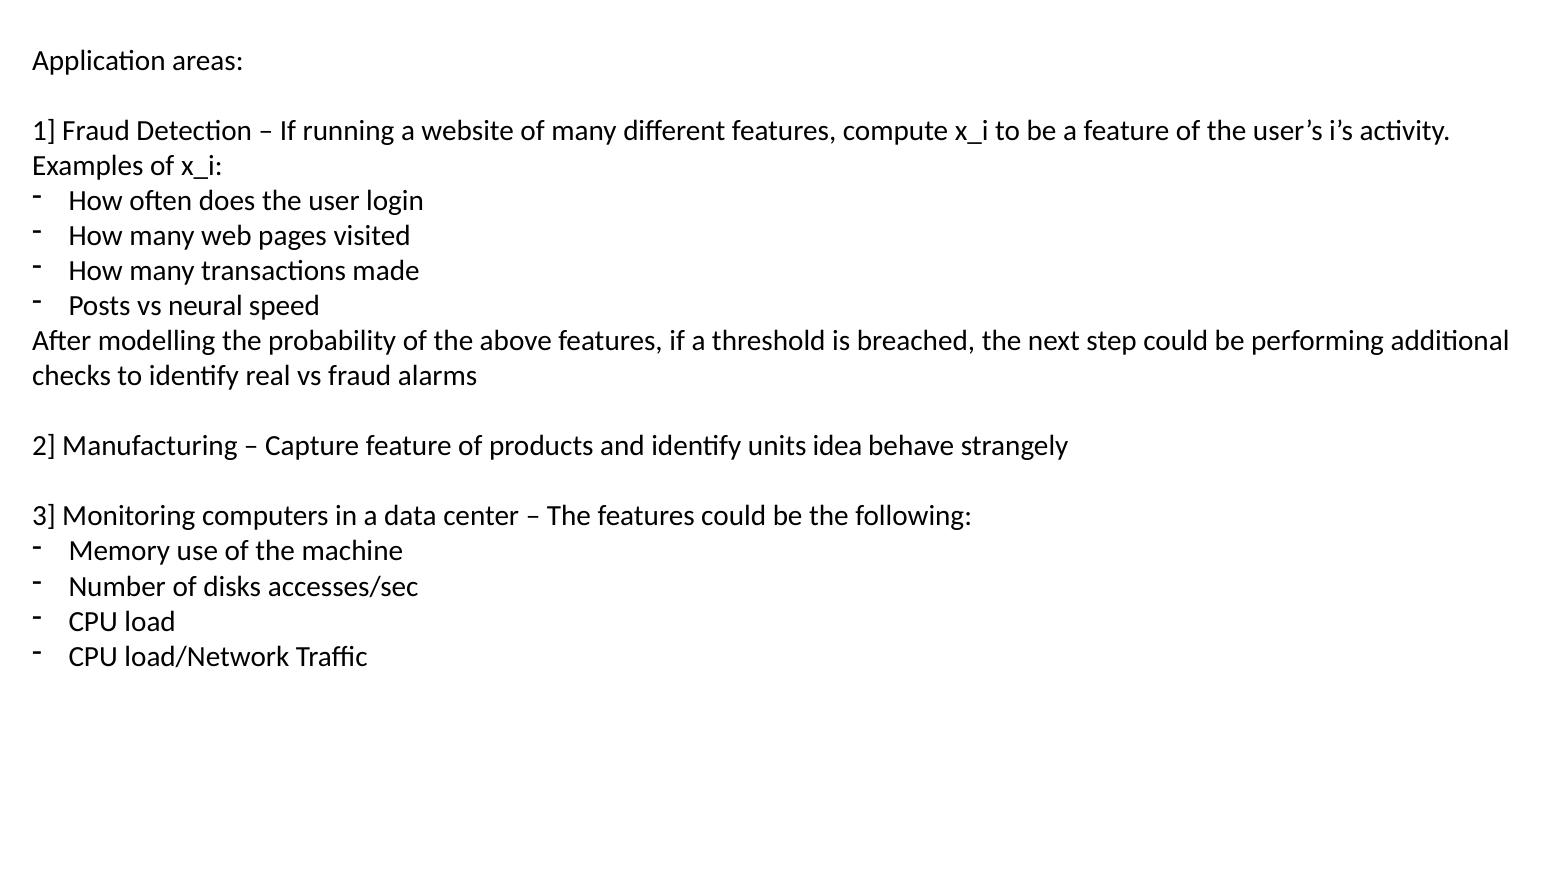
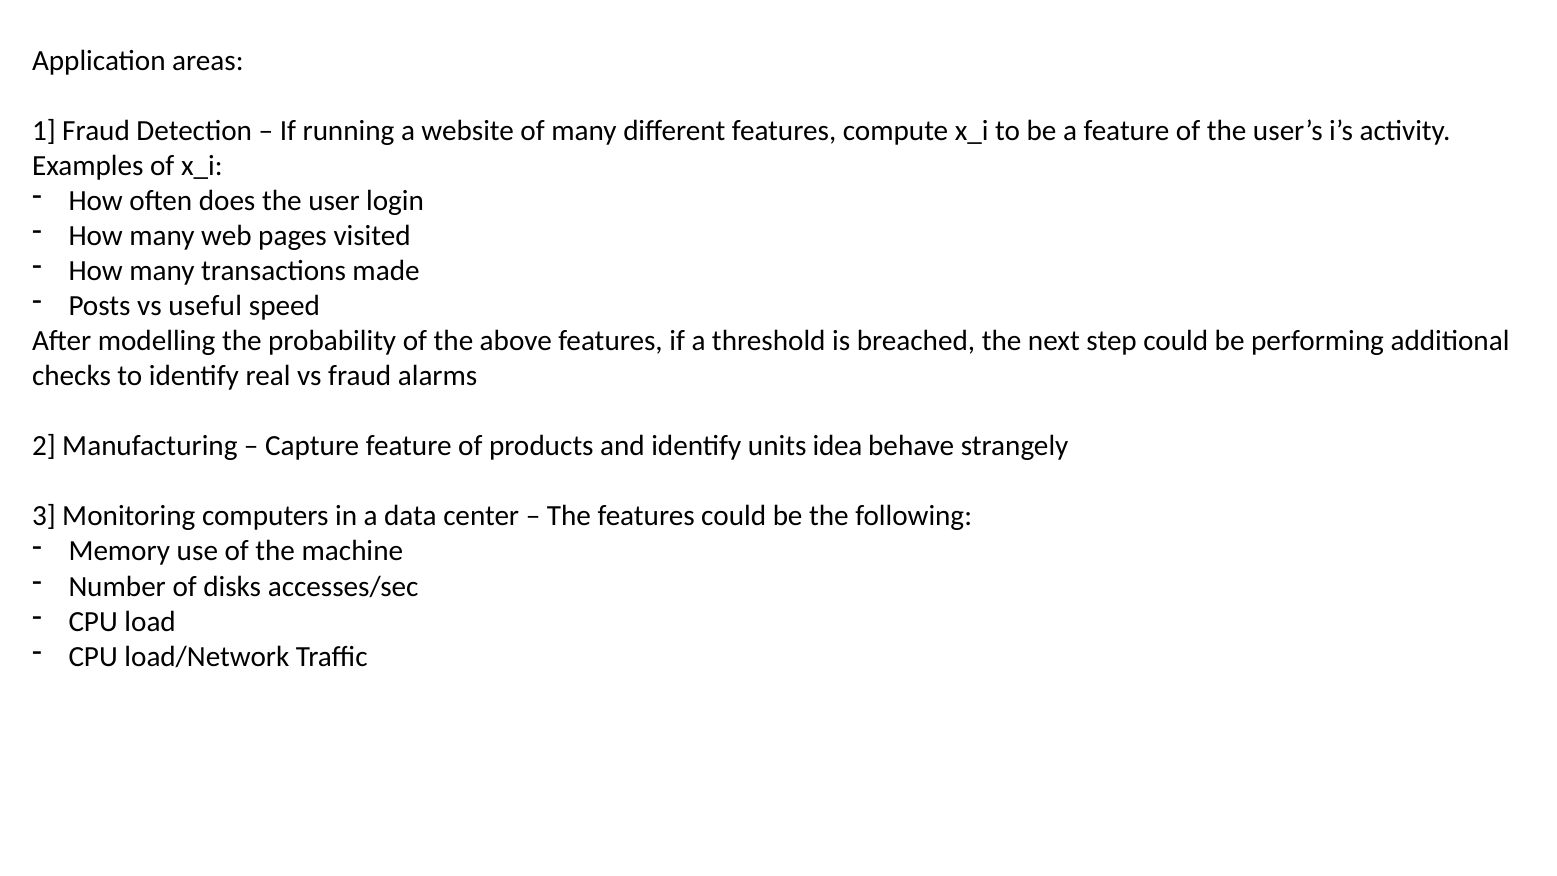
neural: neural -> useful (205, 306)
